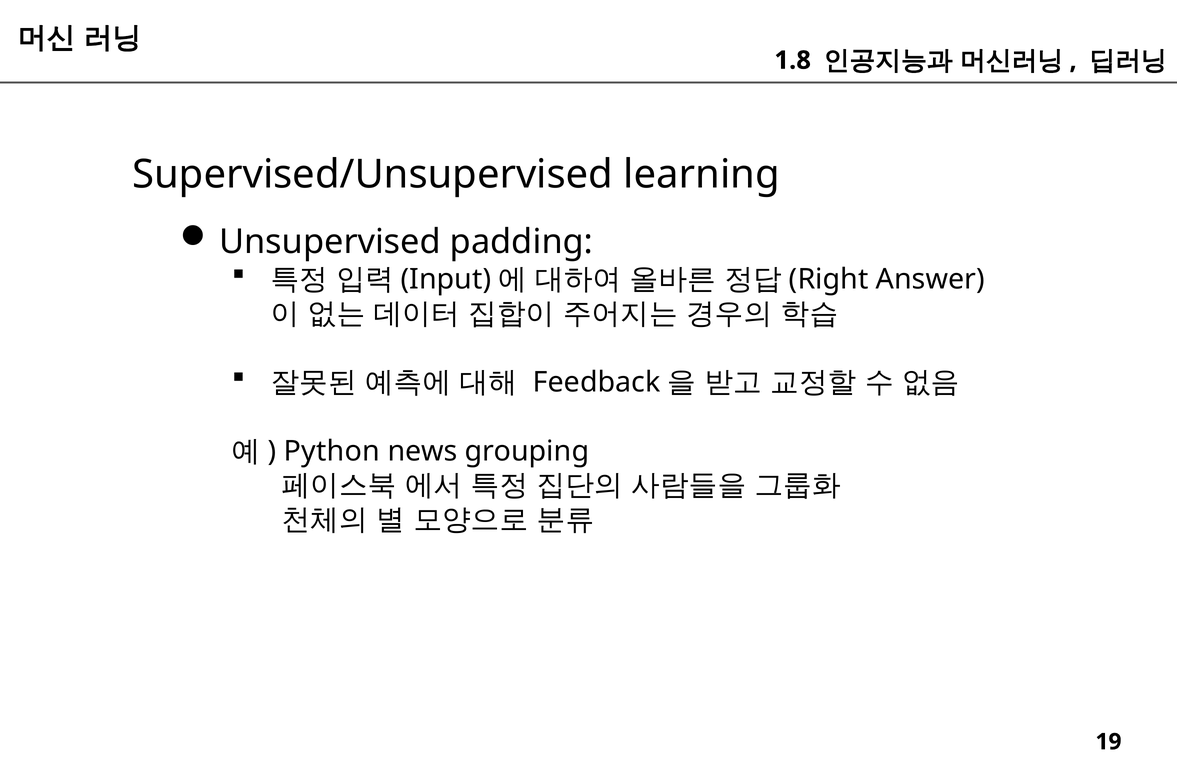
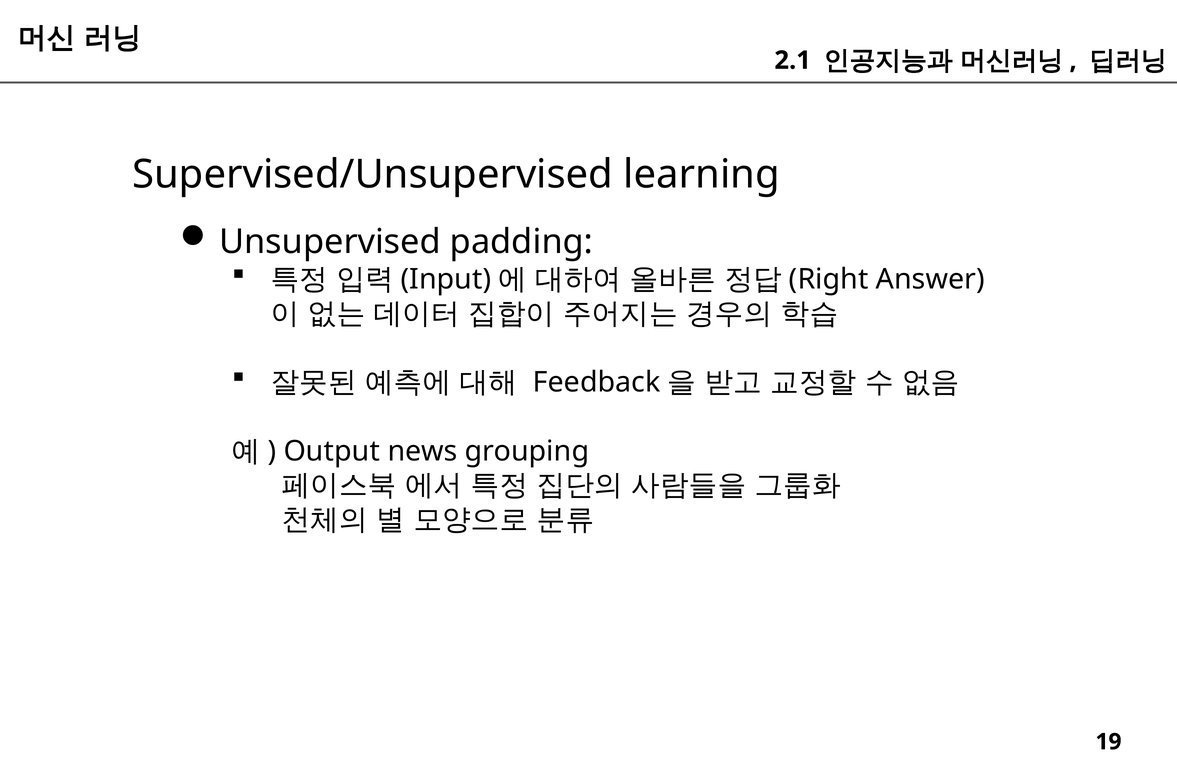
1.8: 1.8 -> 2.1 (793, 60)
Python: Python -> Output (332, 451)
